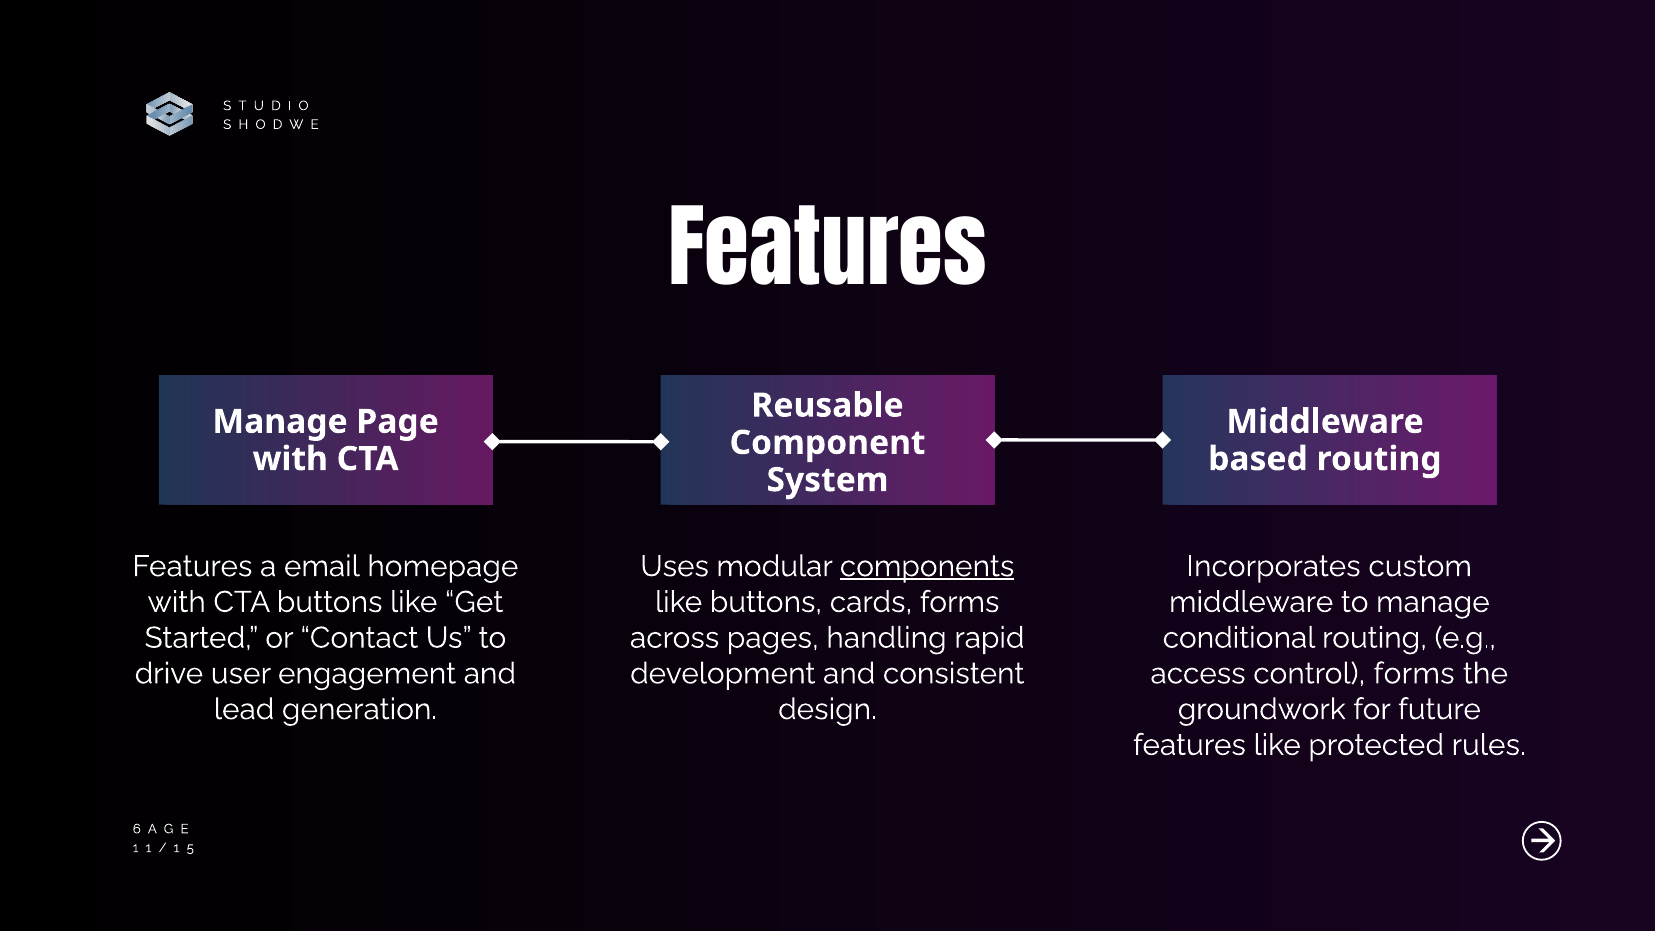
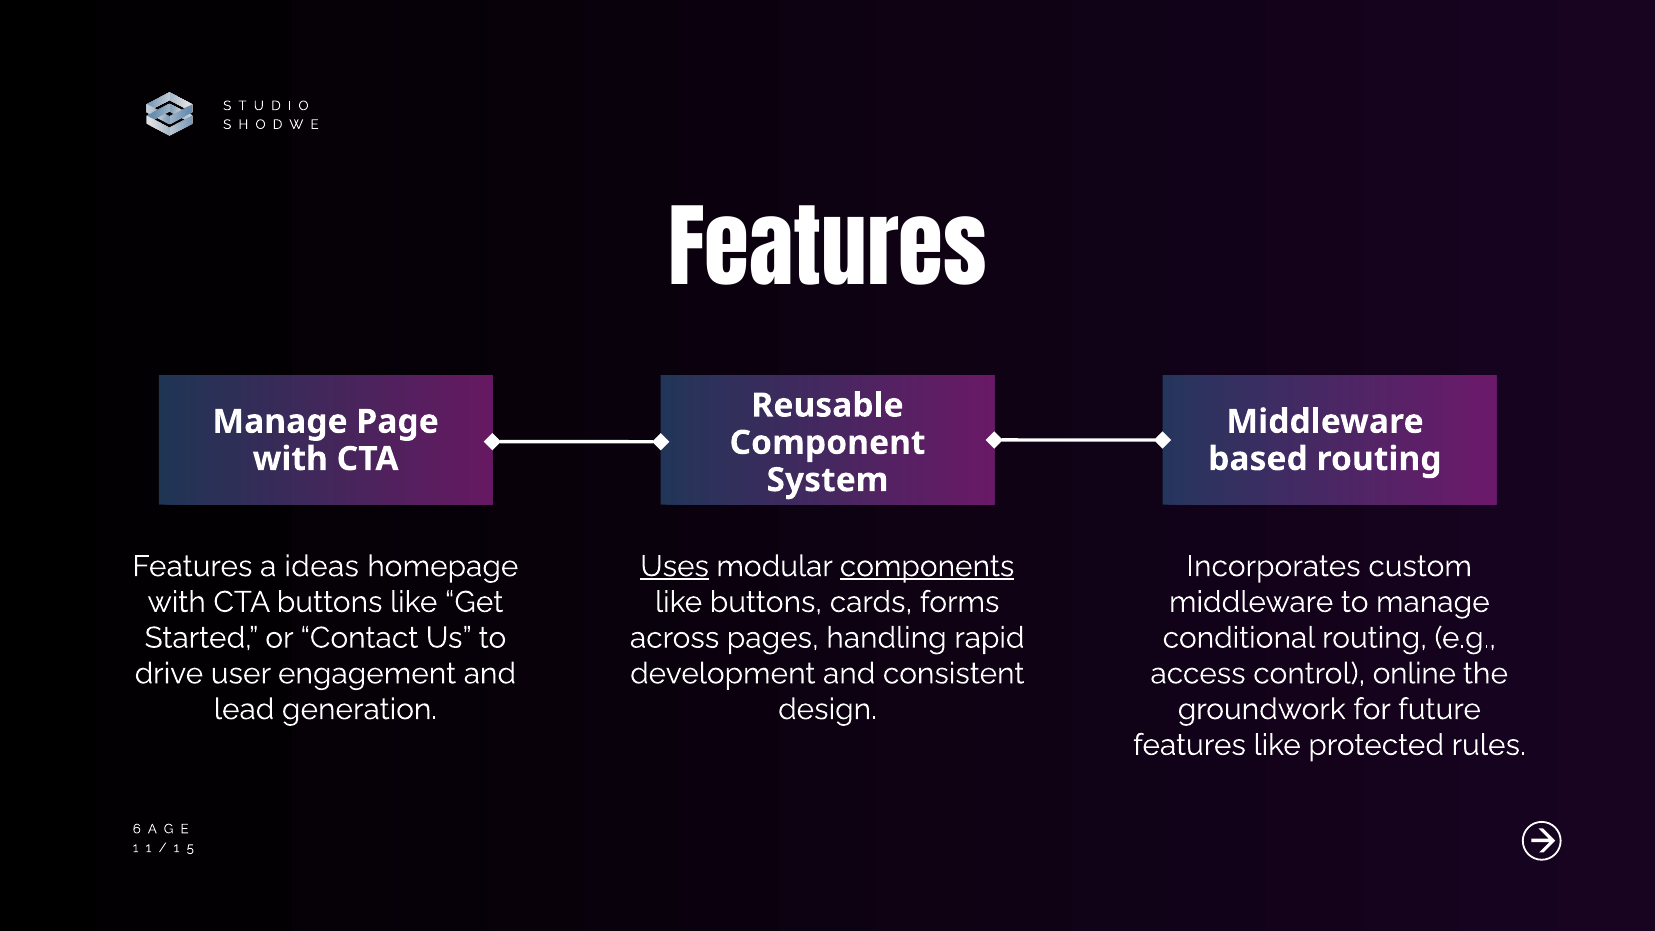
email: email -> ideas (322, 566)
Uses underline: none -> present (675, 566)
control forms: forms -> online (1414, 674)
